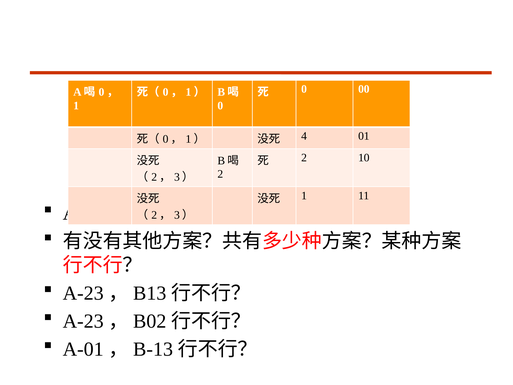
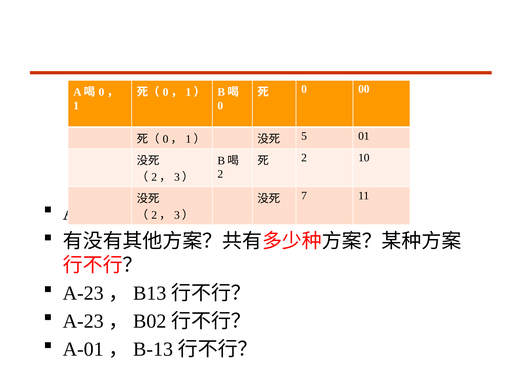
4: 4 -> 5 (304, 136)
1: 1 -> 7 (304, 196)
